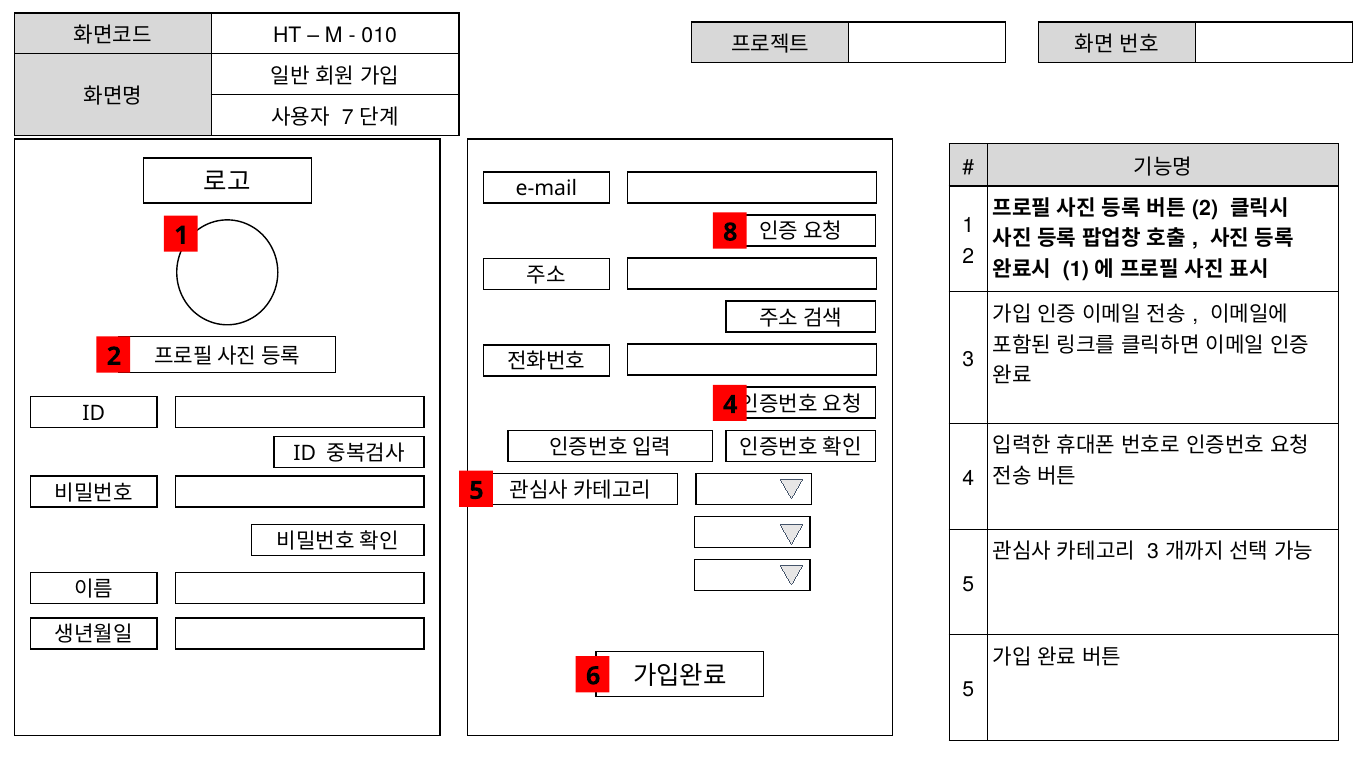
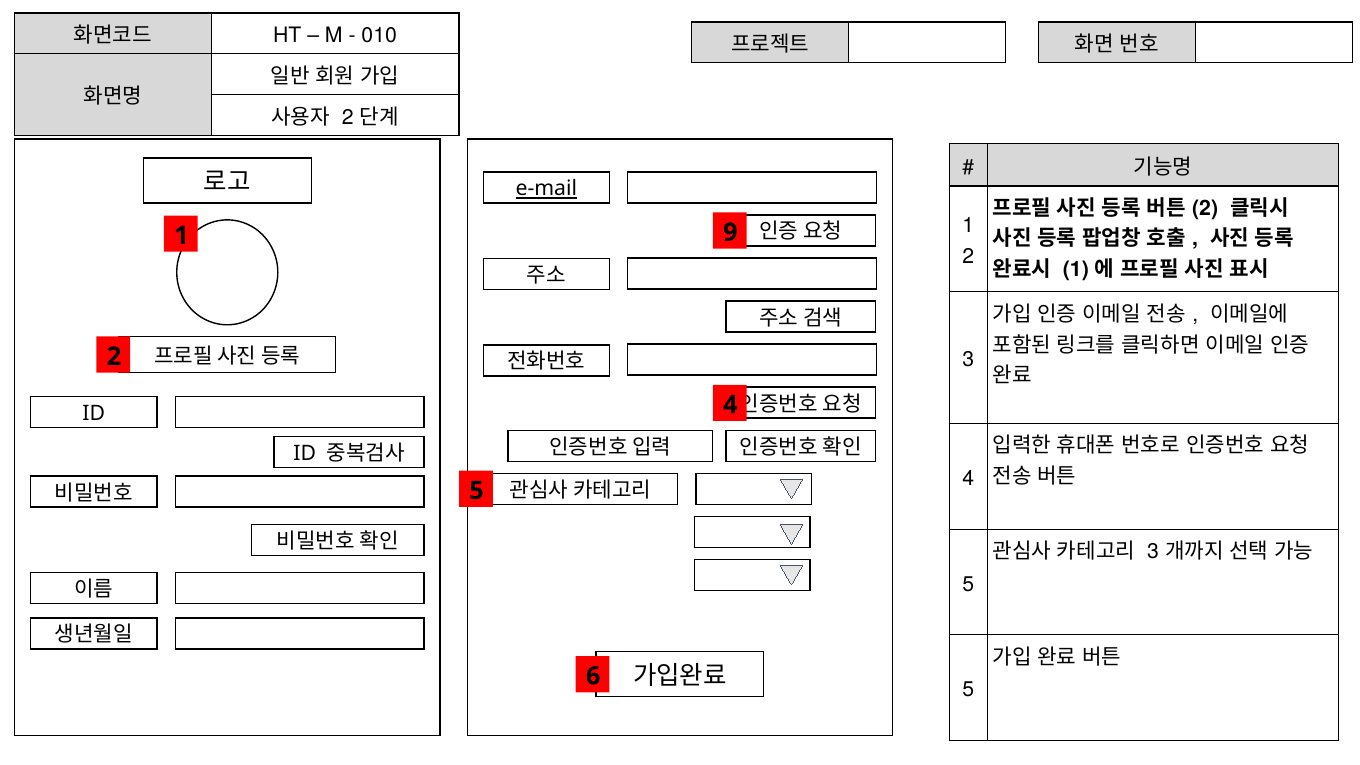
7: 7 -> 2 (348, 117)
e-mail underline: none -> present (546, 189)
8: 8 -> 9 (730, 232)
